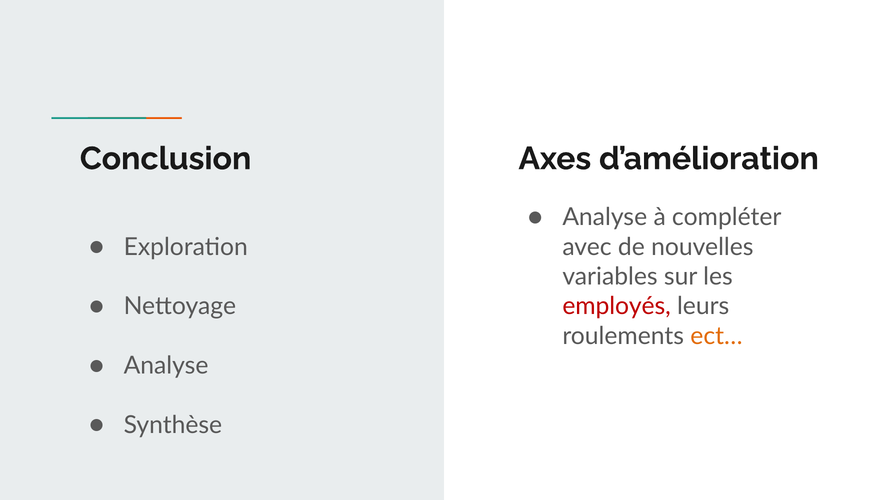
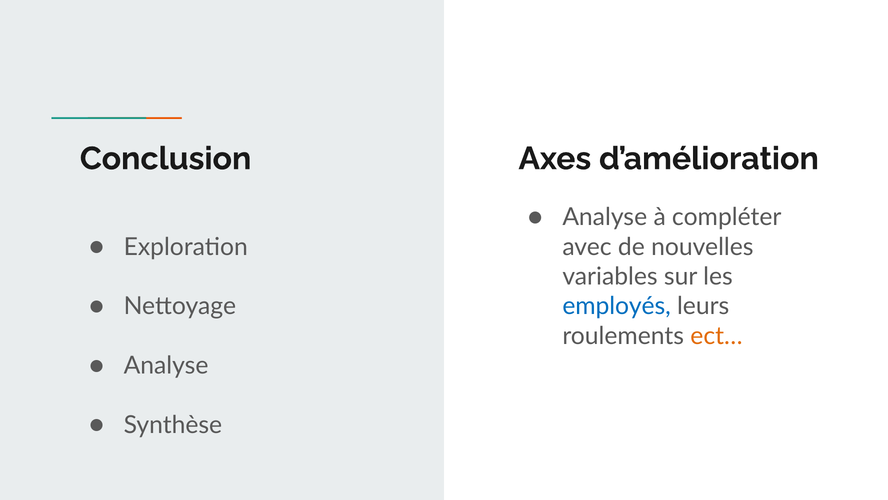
employés colour: red -> blue (617, 306)
